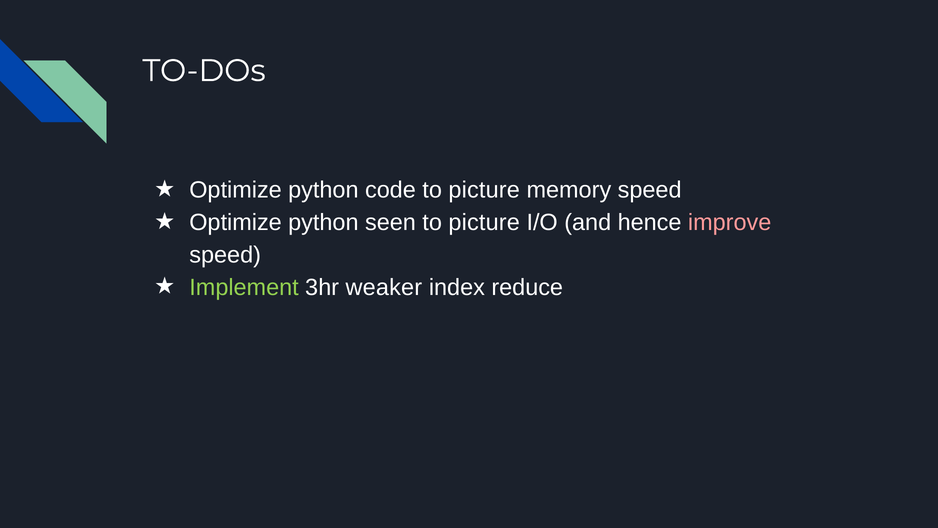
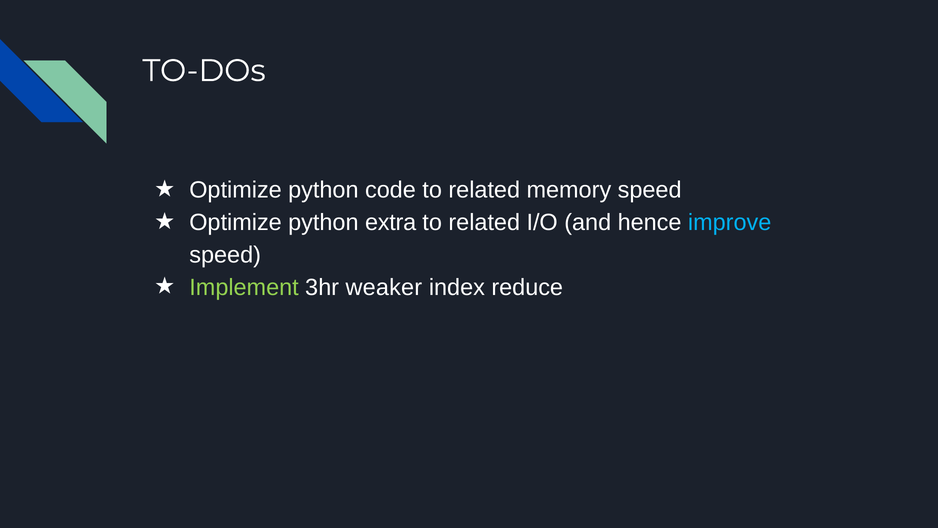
code to picture: picture -> related (484, 190)
seen: seen -> extra (391, 222)
picture: picture -> related (484, 222)
improve colour: pink -> light blue (730, 222)
